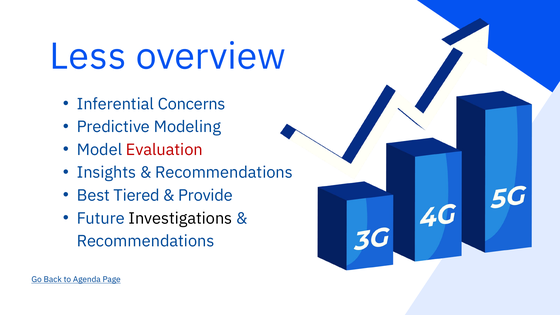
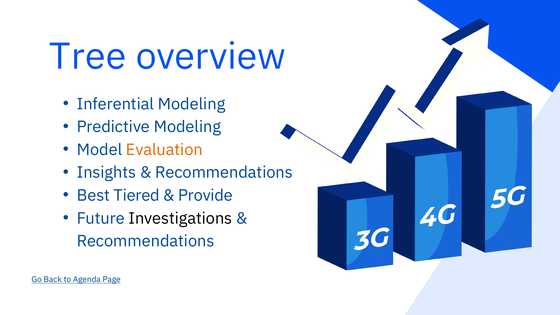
Less: Less -> Tree (88, 57)
Inferential Concerns: Concerns -> Modeling (192, 104)
Evaluation colour: red -> orange (164, 150)
